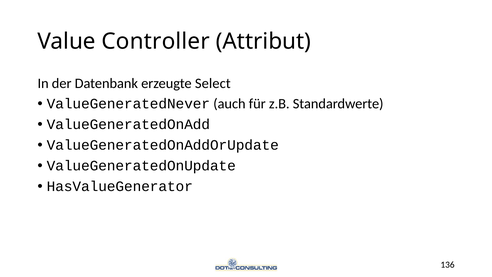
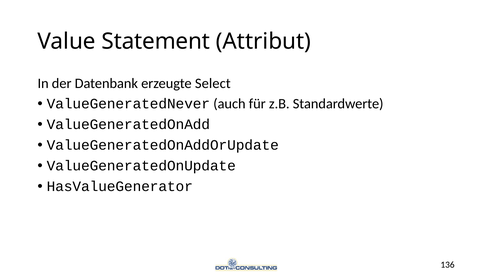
Controller: Controller -> Statement (156, 41)
